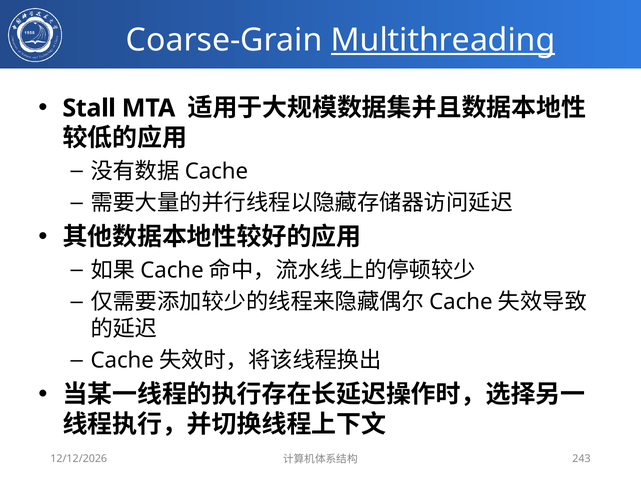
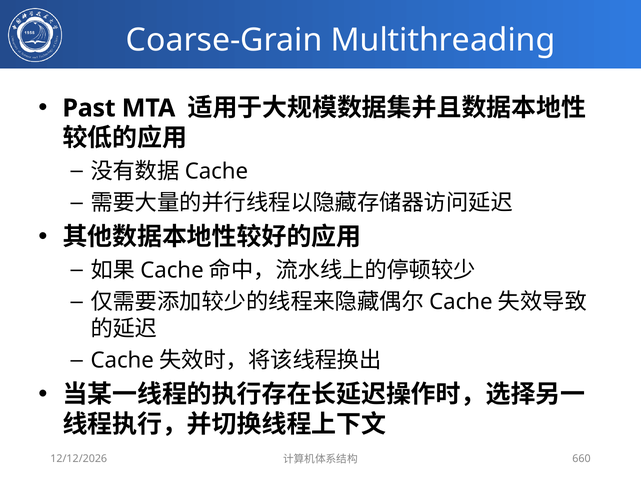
Multithreading underline: present -> none (443, 40)
Stall: Stall -> Past (89, 108)
243: 243 -> 660 (582, 458)
